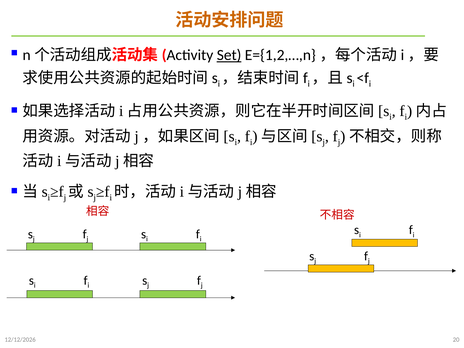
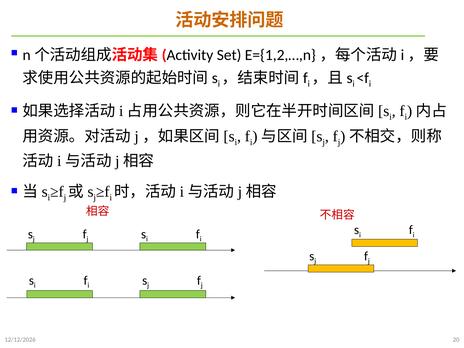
Set underline: present -> none (229, 55)
